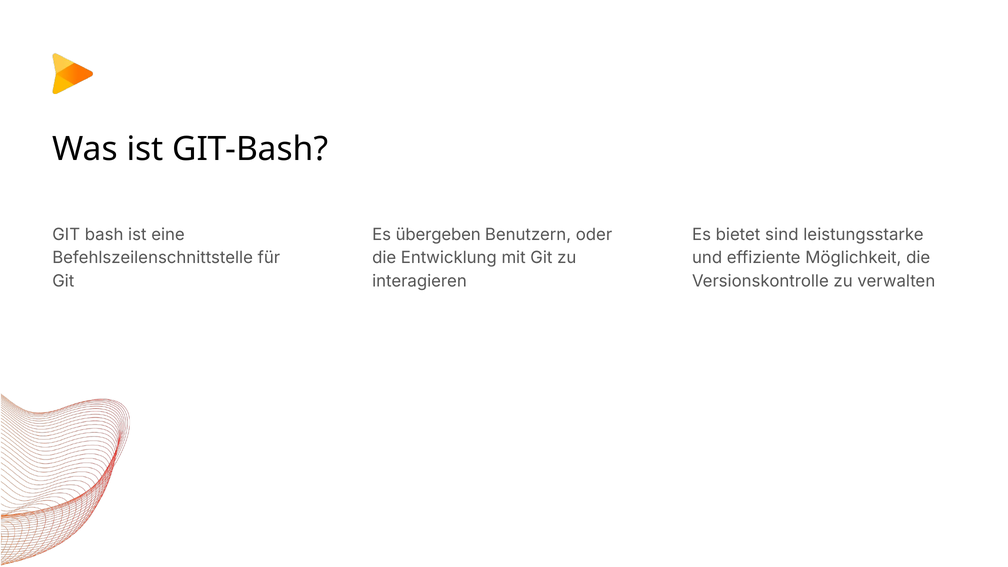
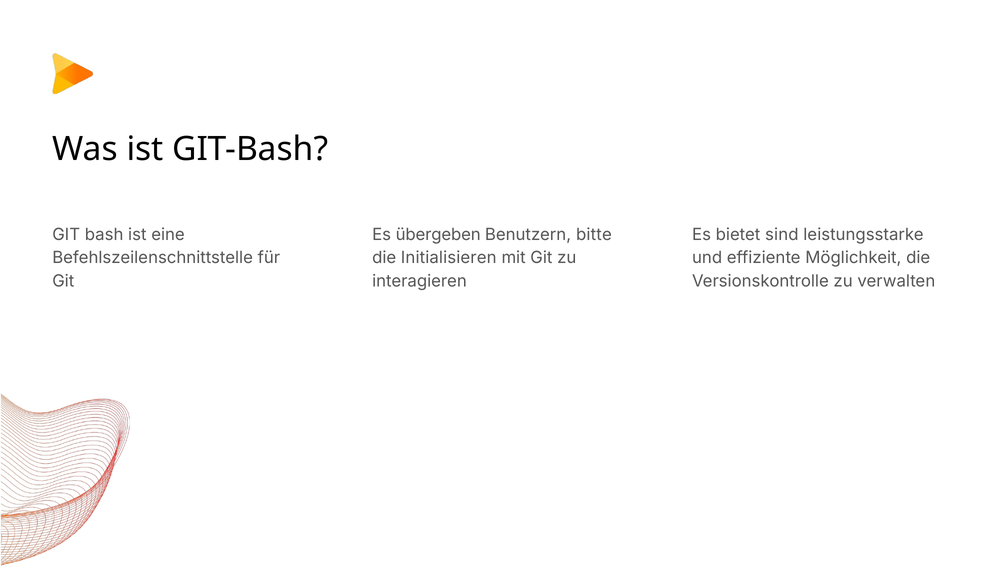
oder: oder -> bitte (594, 235)
Entwicklung: Entwicklung -> Initialisieren (449, 258)
